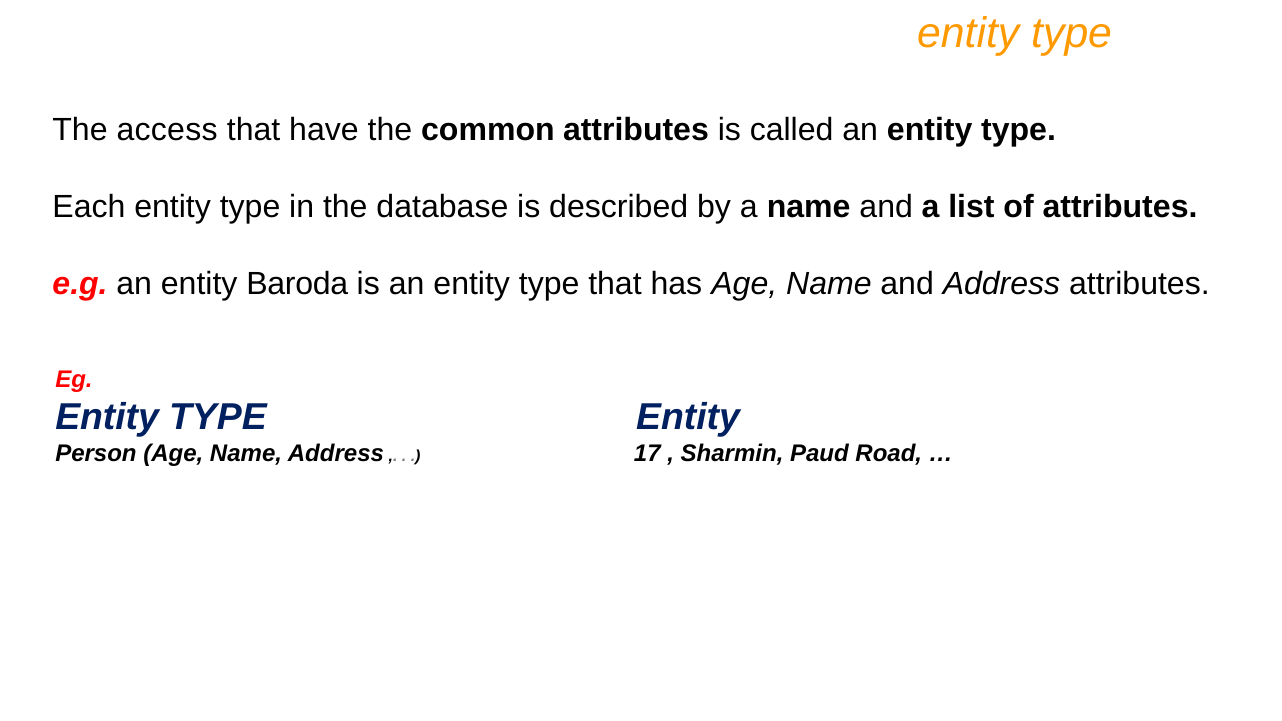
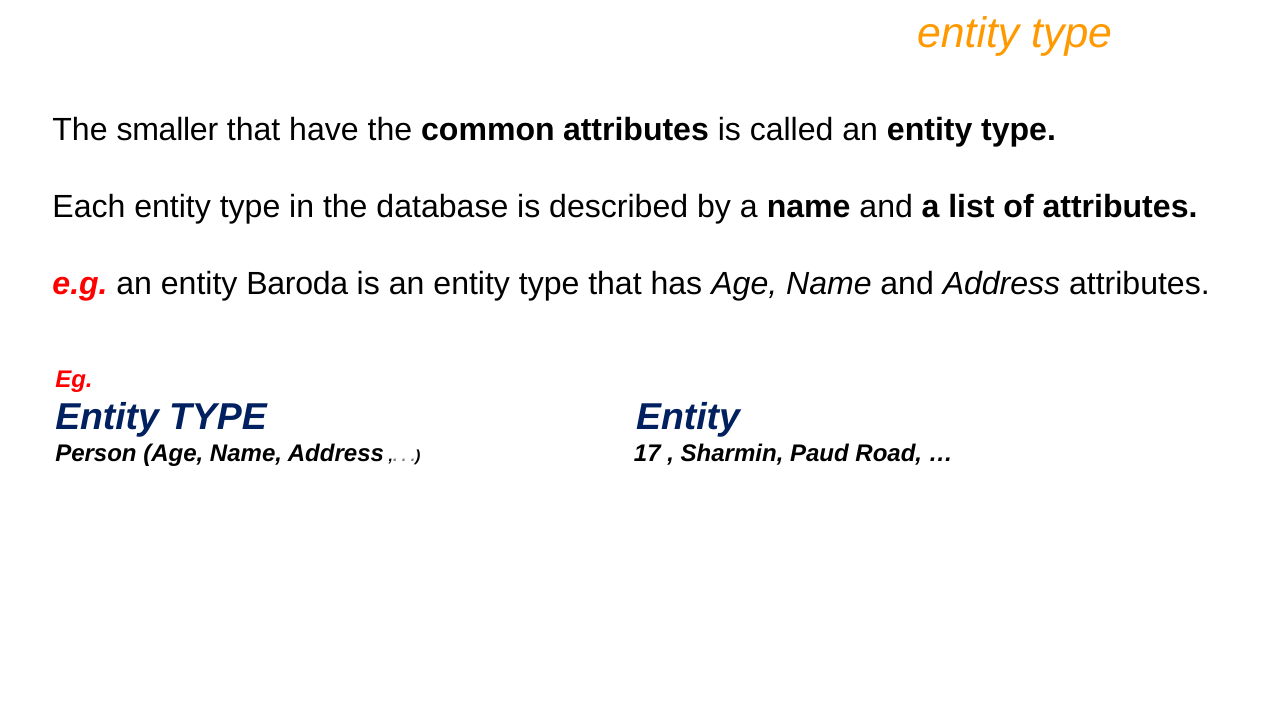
access: access -> smaller (167, 130)
